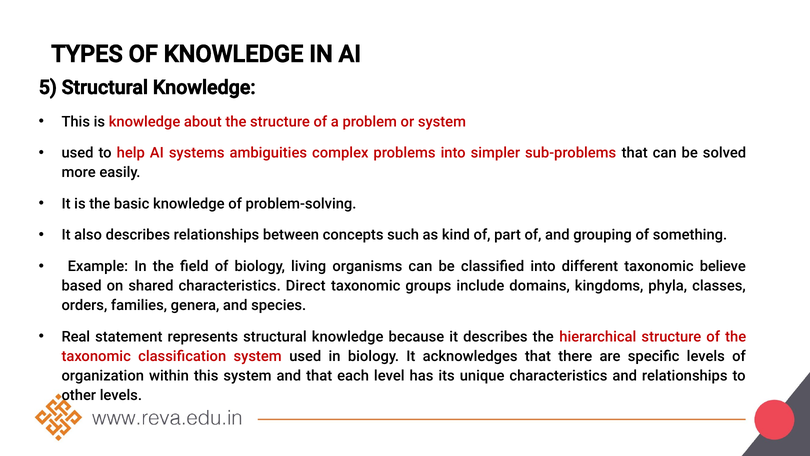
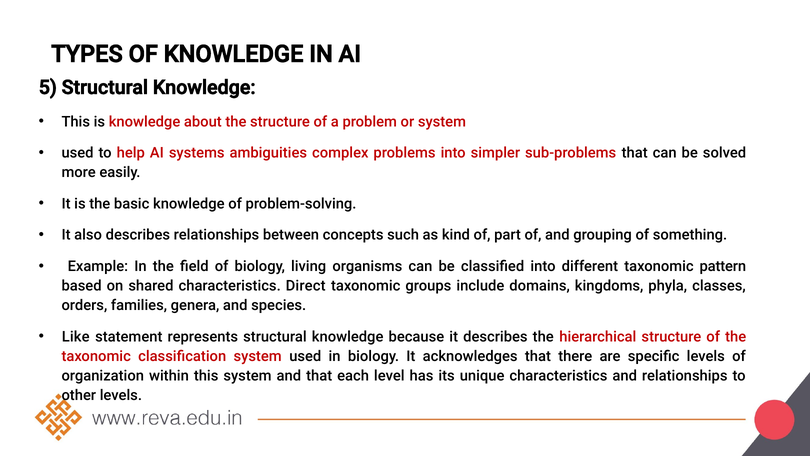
believe: believe -> pattern (723, 266)
Real: Real -> Like (76, 336)
